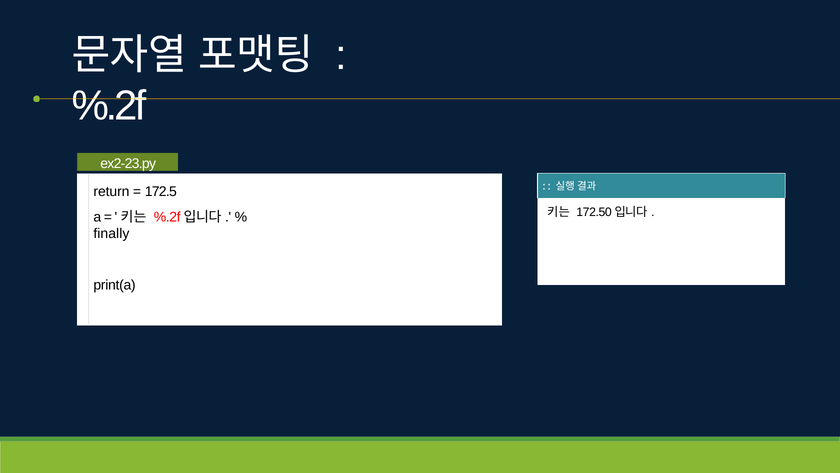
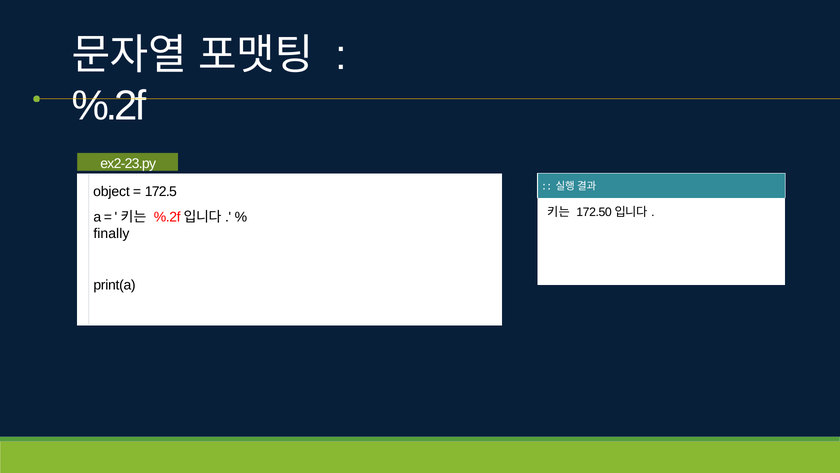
return: return -> object (111, 192)
